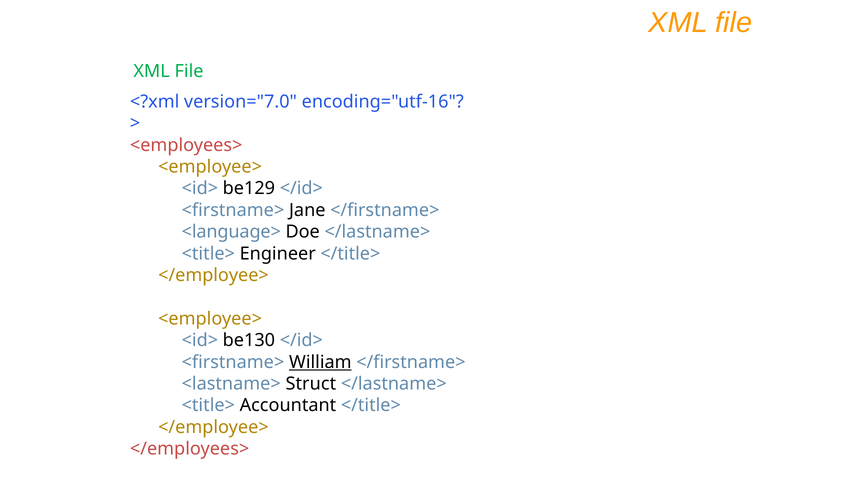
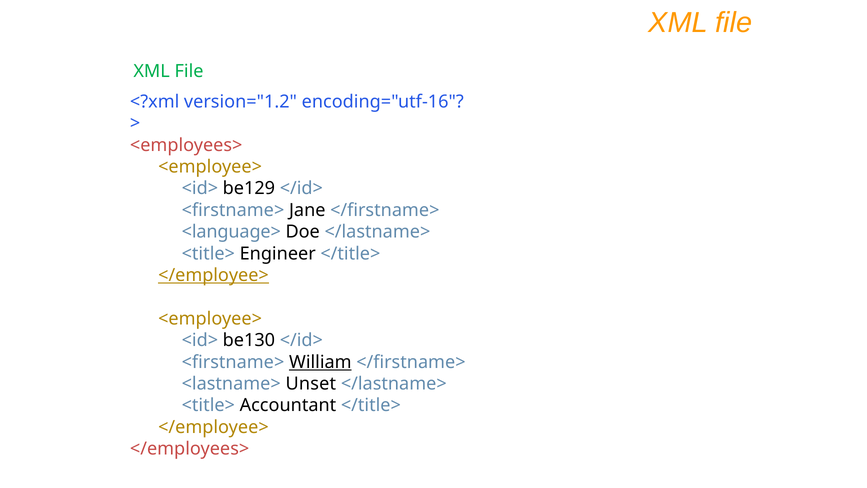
version="7.0: version="7.0 -> version="1.2 (240, 102)
</employee> underline: none -> present (213, 275)
Struct: Struct -> Unset (311, 384)
